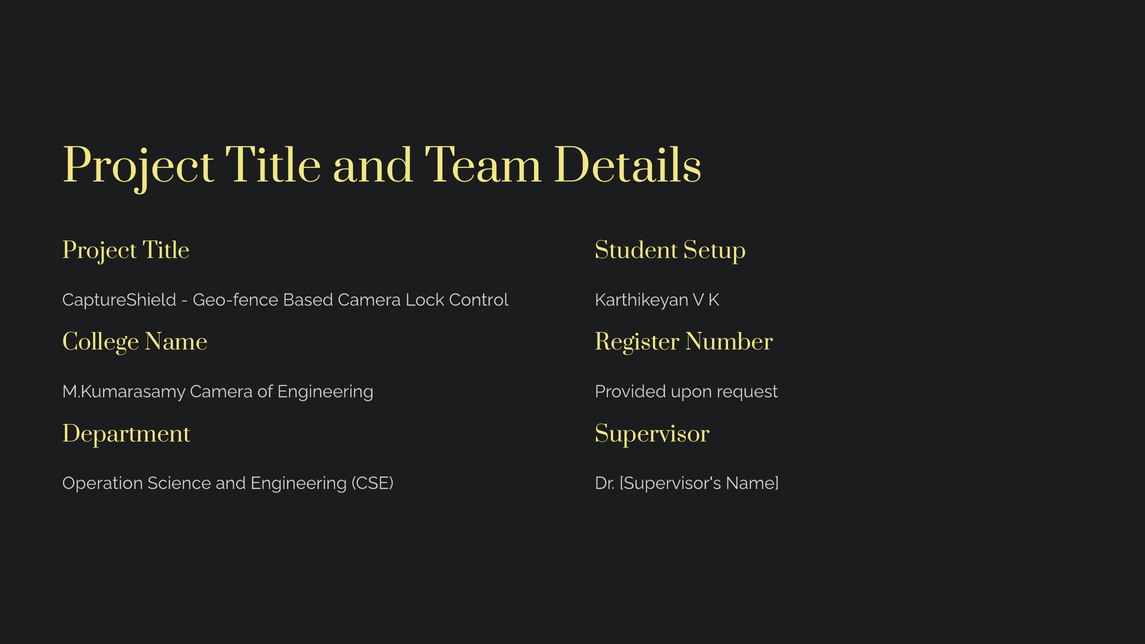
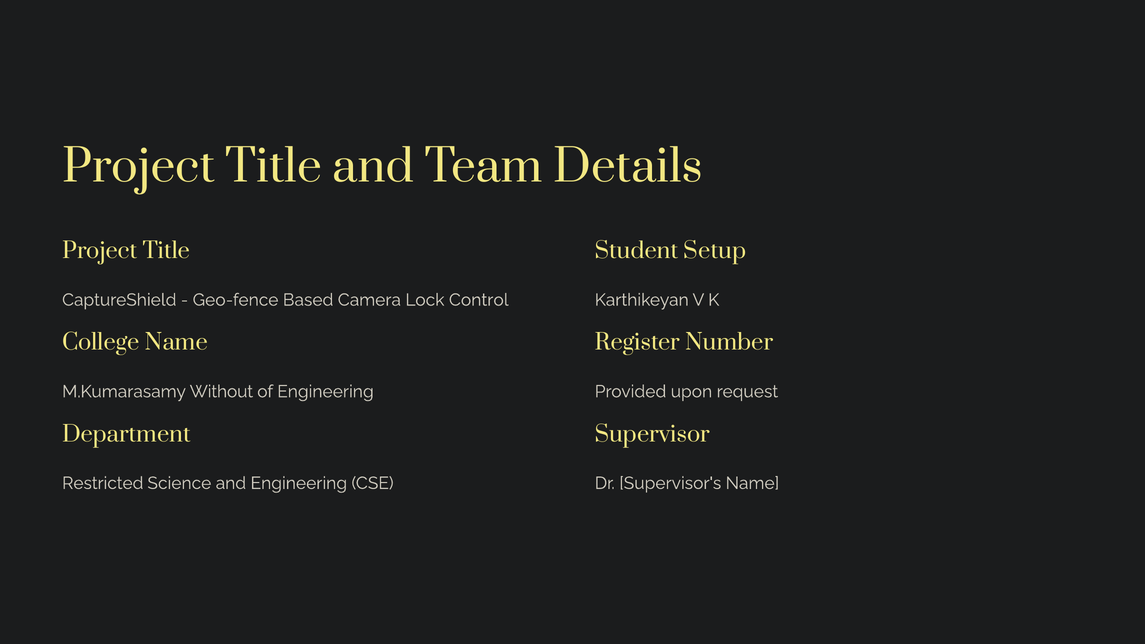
M.Kumarasamy Camera: Camera -> Without (221, 392)
Operation: Operation -> Restricted (103, 483)
